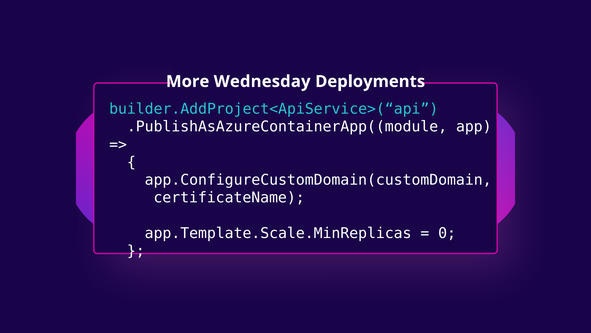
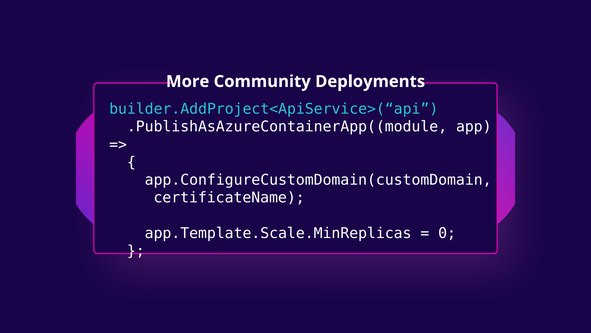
Wednesday: Wednesday -> Community (262, 81)
